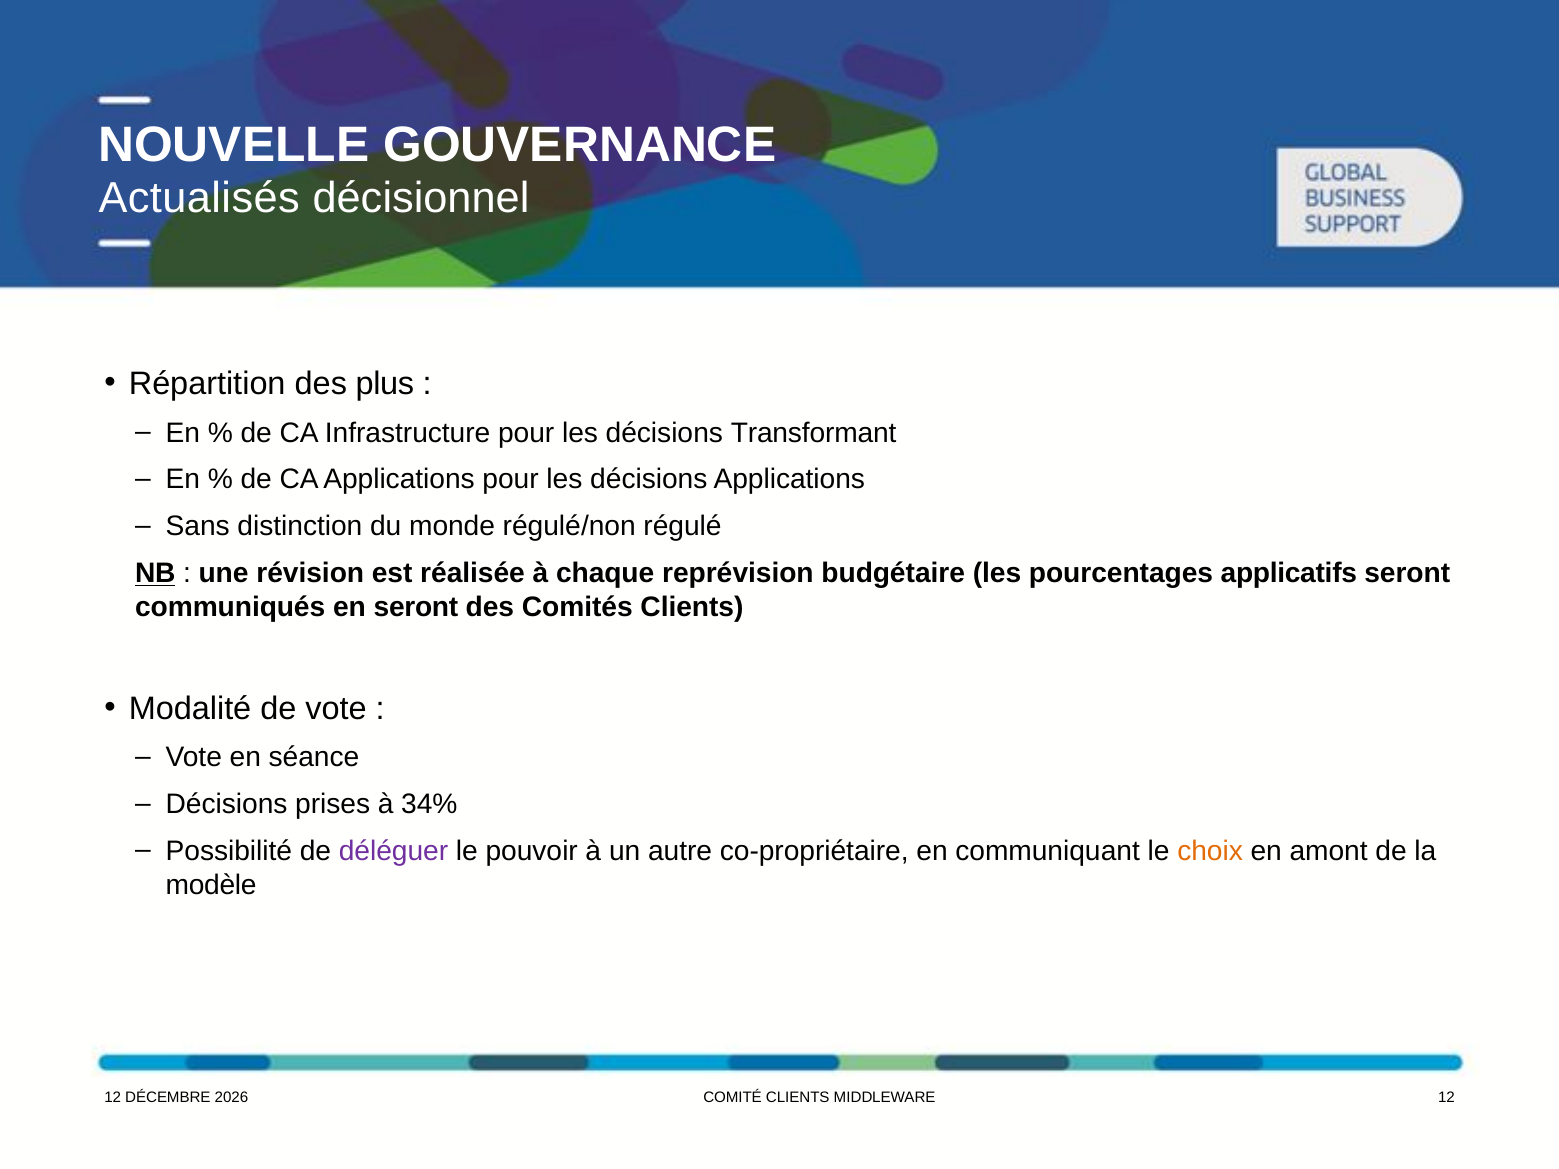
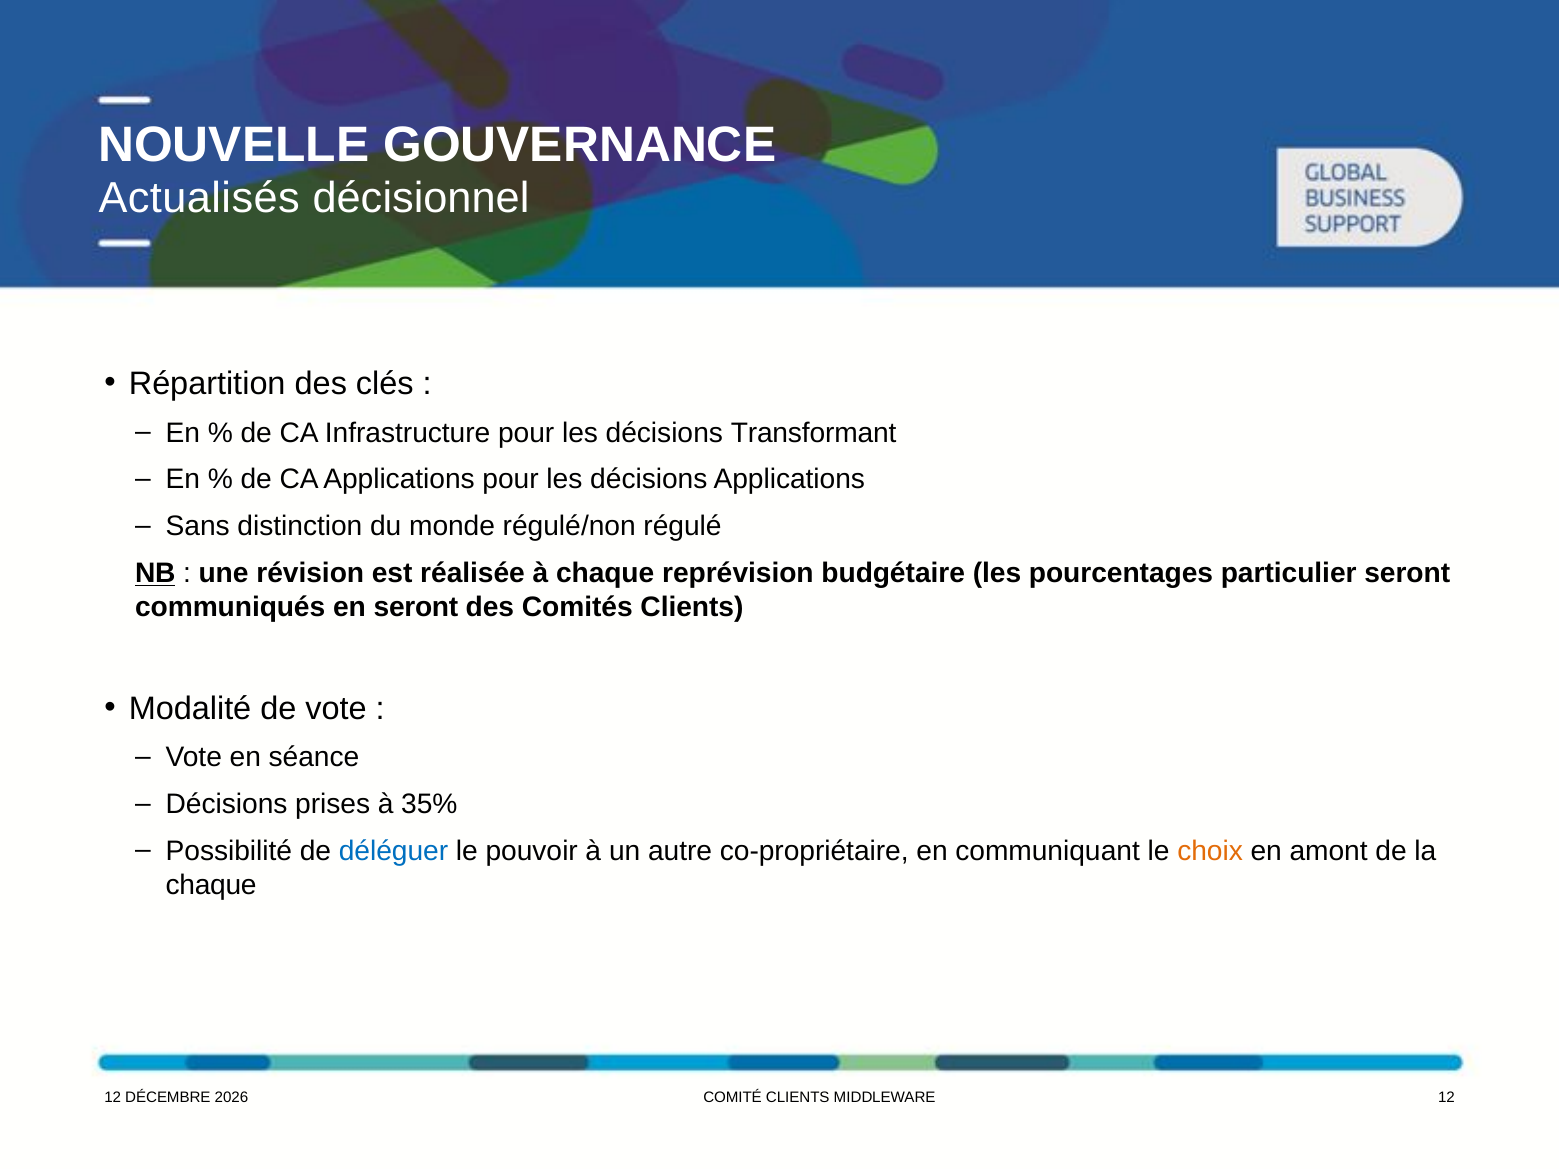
plus: plus -> clés (385, 384)
applicatifs: applicatifs -> particulier (1289, 573)
34%: 34% -> 35% (429, 805)
déléguer colour: purple -> blue (394, 851)
modèle: modèle -> chaque (211, 885)
